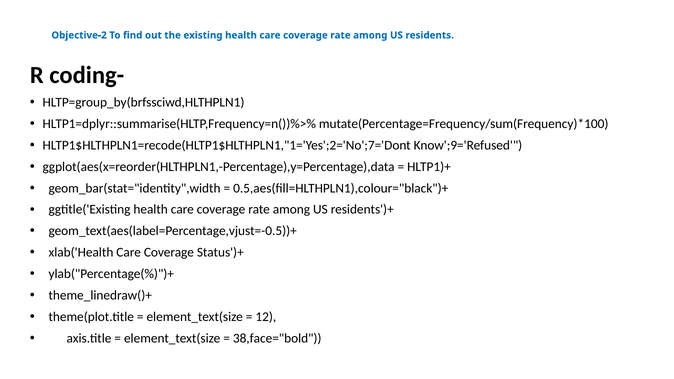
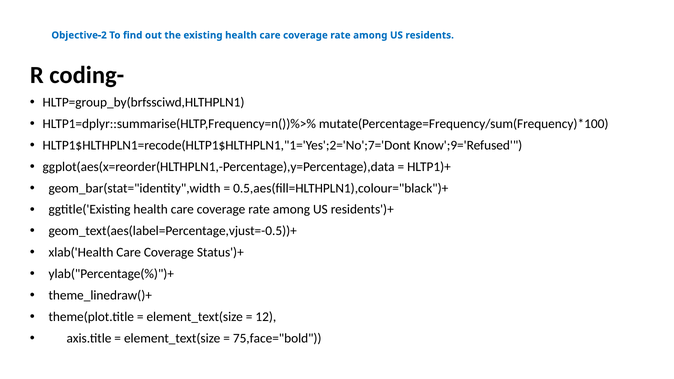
38,face="bold: 38,face="bold -> 75,face="bold (277, 338)
